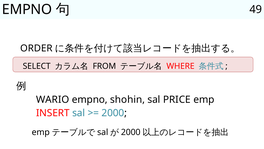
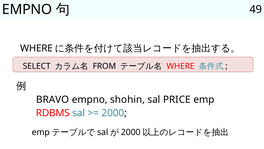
ORDER: ORDER -> WHERE (36, 48)
WARIO: WARIO -> BRAVO (53, 99)
INSERT: INSERT -> RDBMS (53, 113)
